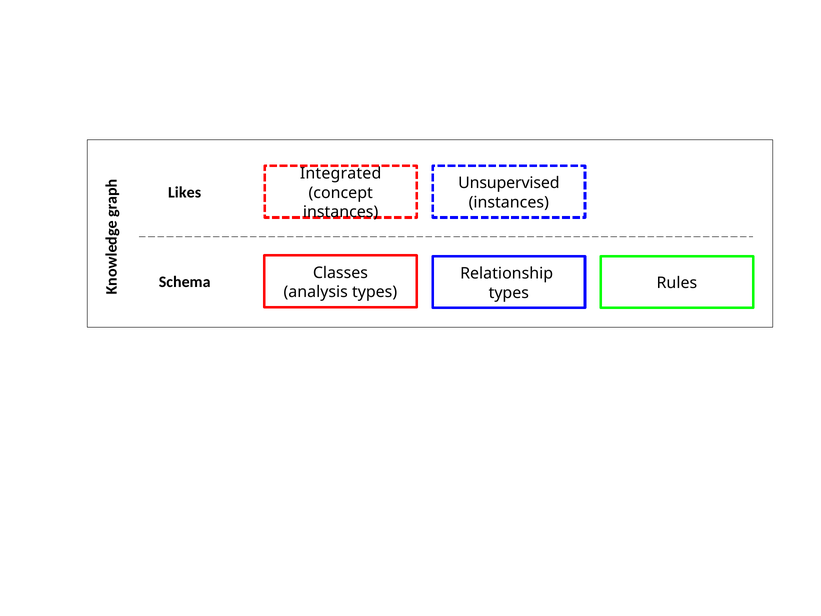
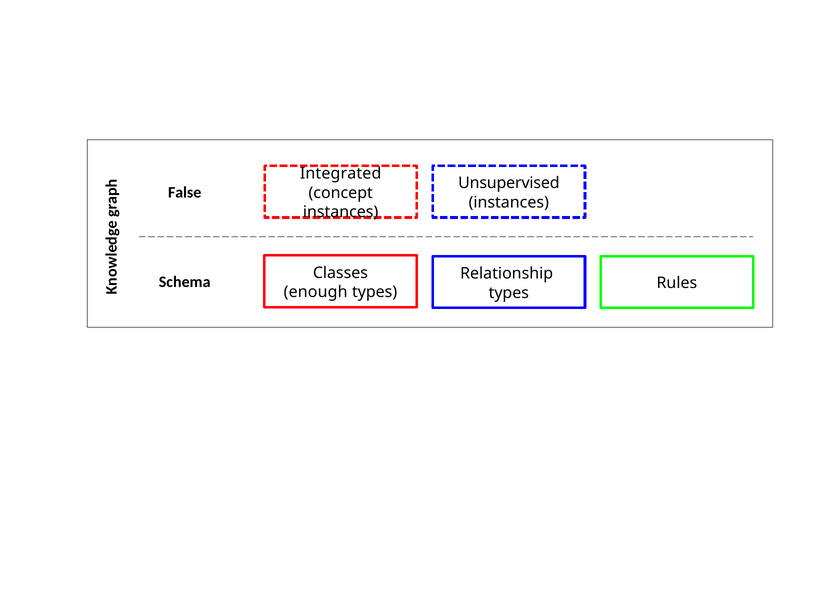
Likes: Likes -> False (185, 192)
analysis: analysis -> enough (316, 292)
